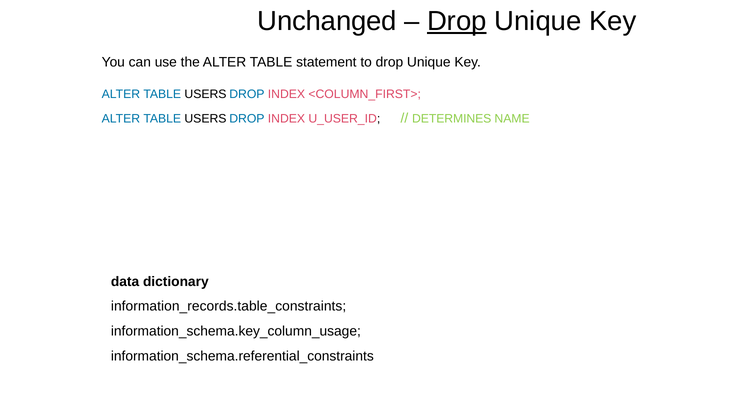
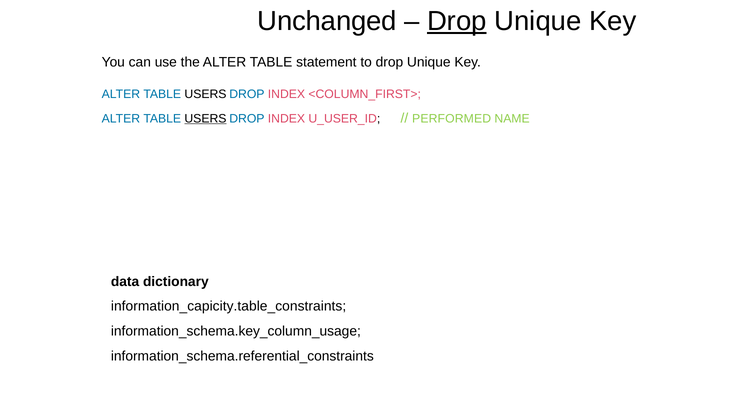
USERS underline: none -> present (205, 118)
DETERMINES: DETERMINES -> PERFORMED (452, 118)
information_records.table_constraints: information_records.table_constraints -> information_capicity.table_constraints (229, 306)
